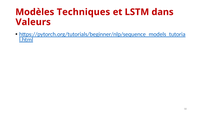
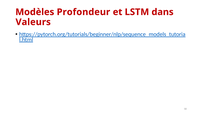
Techniques: Techniques -> Profondeur (83, 12)
